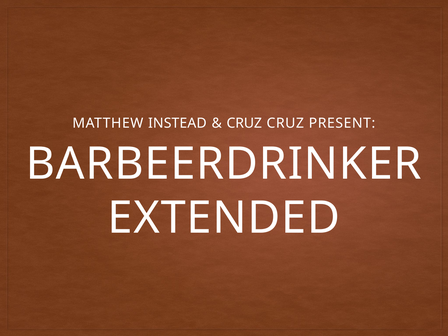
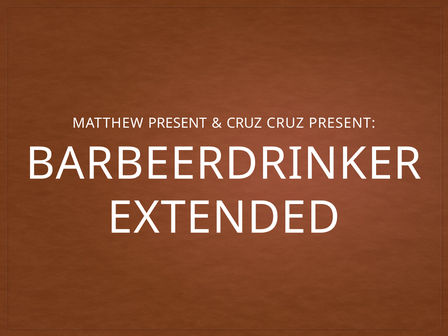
MATTHEW INSTEAD: INSTEAD -> PRESENT (177, 123)
